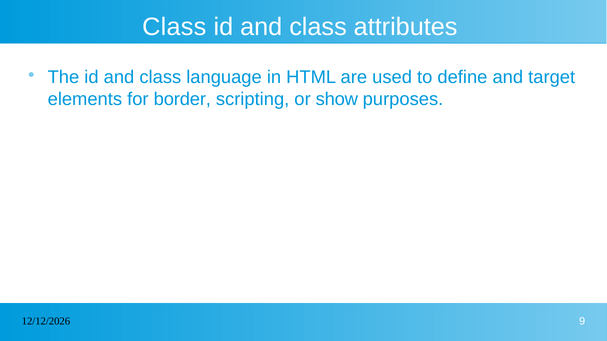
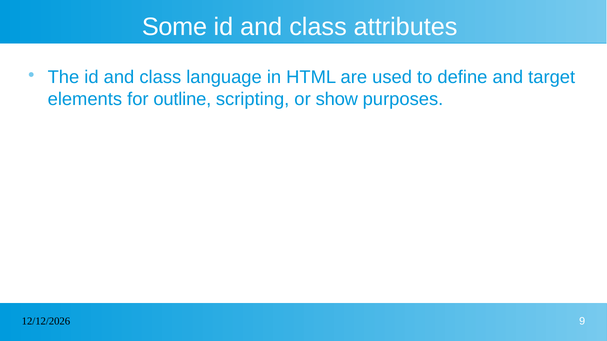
Class: Class -> Some (174, 27)
border: border -> outline (182, 99)
